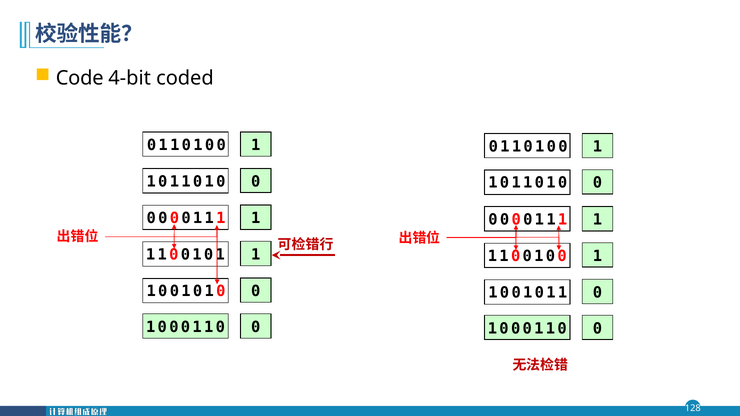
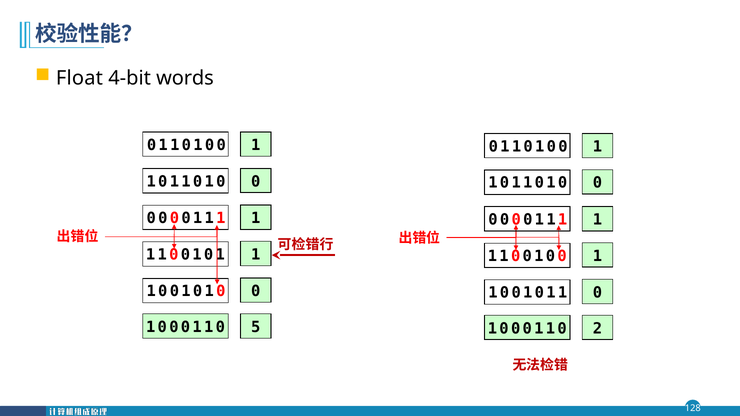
Code: Code -> Float (79, 78)
coded: coded -> words (185, 78)
0: 0 -> 5 (256, 327)
0: 0 -> 2 (598, 329)
